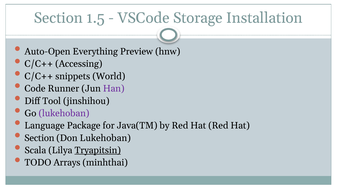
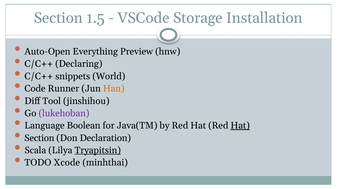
Accessing: Accessing -> Declaring (79, 64)
Han colour: purple -> orange (114, 89)
Package: Package -> Boolean (84, 126)
Hat underline: none -> present (240, 126)
Don Lukehoban: Lukehoban -> Declaration (105, 138)
Arrays: Arrays -> Xcode (67, 163)
